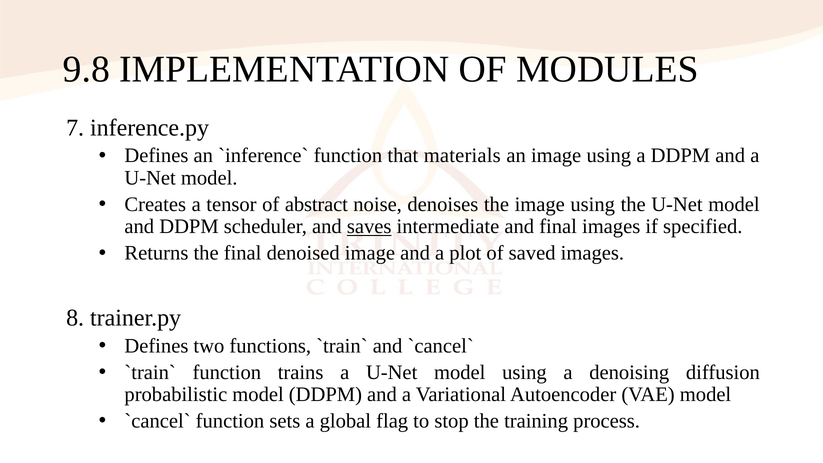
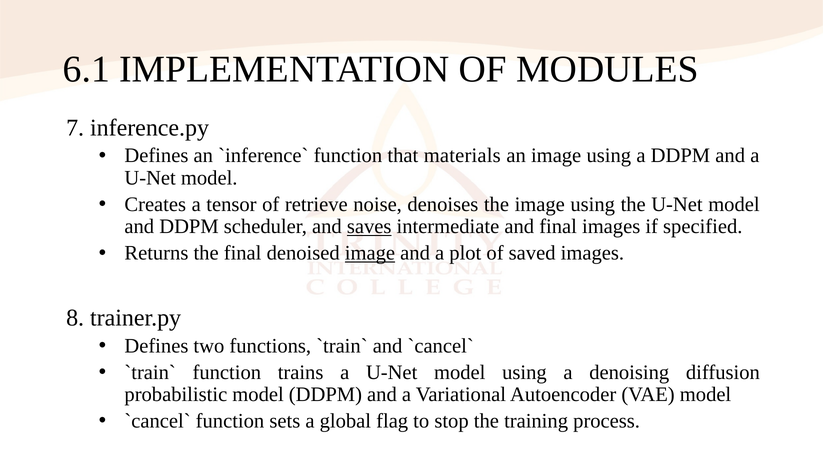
9.8: 9.8 -> 6.1 (86, 69)
abstract: abstract -> retrieve (316, 204)
image underline: none -> present (370, 253)
